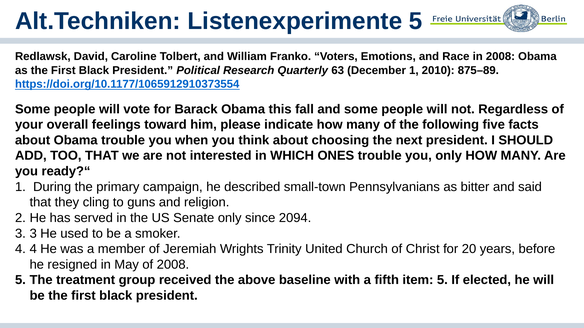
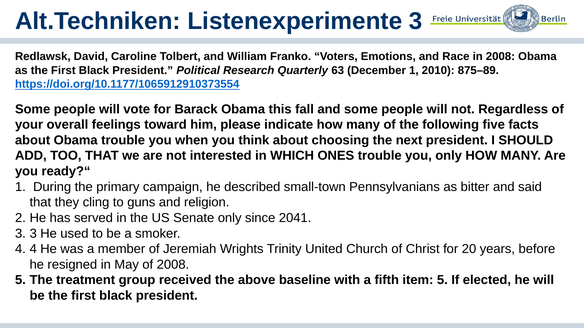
Listenexperimente 5: 5 -> 3 (416, 21)
2094: 2094 -> 2041 (295, 218)
